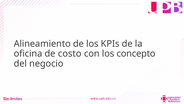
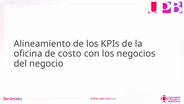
concepto: concepto -> negocios (136, 53)
